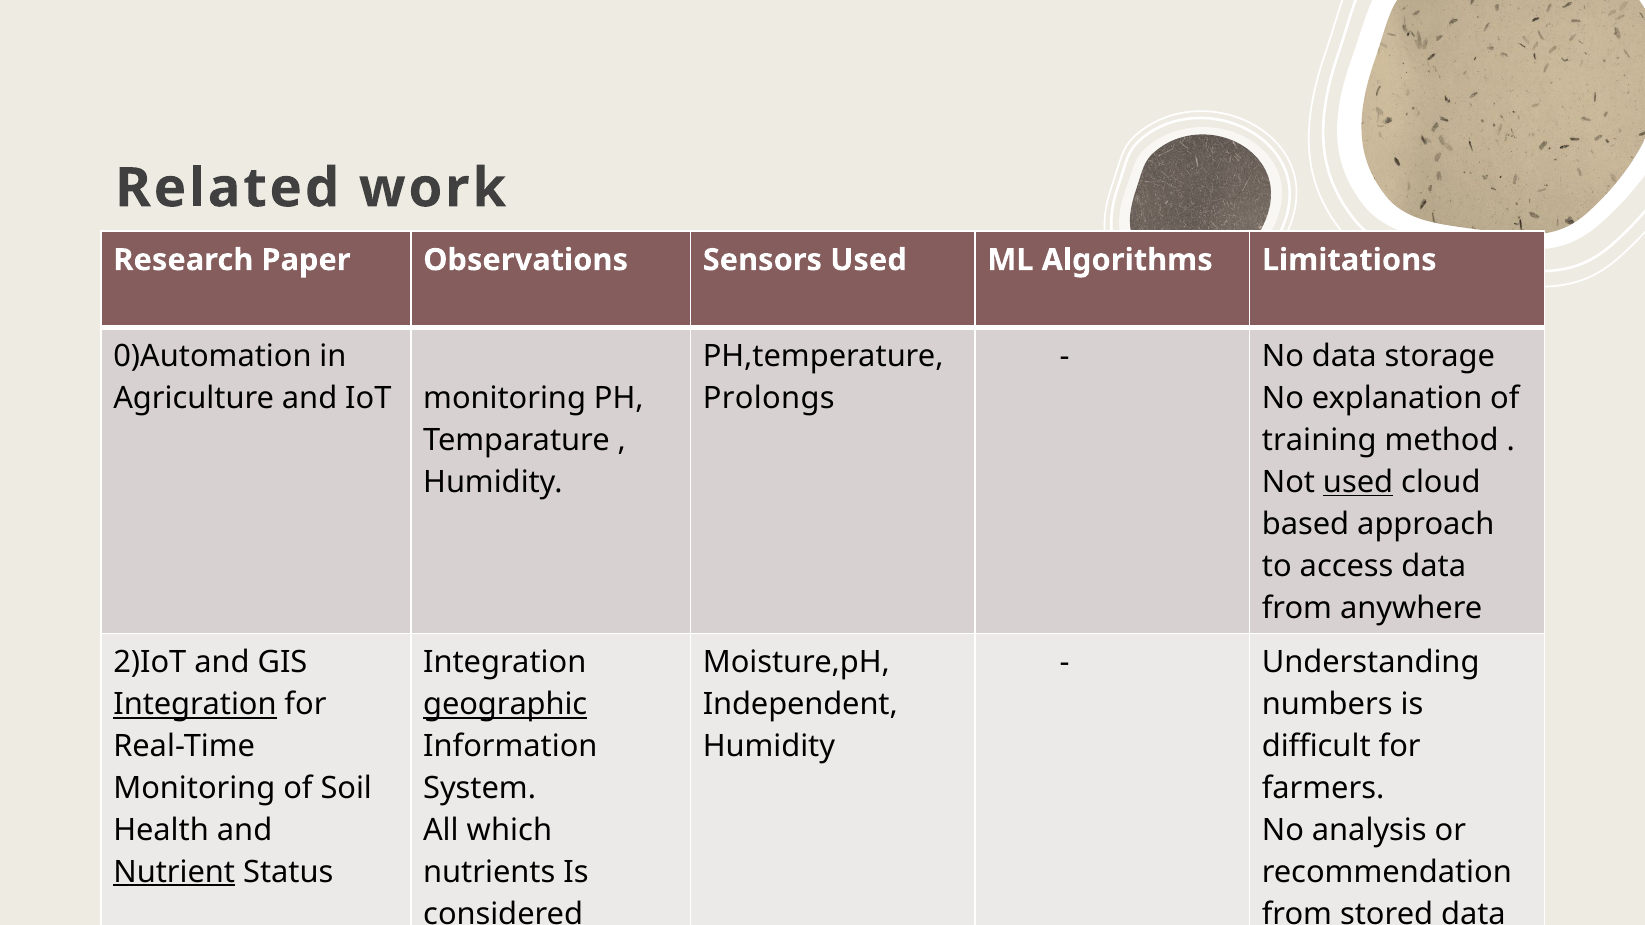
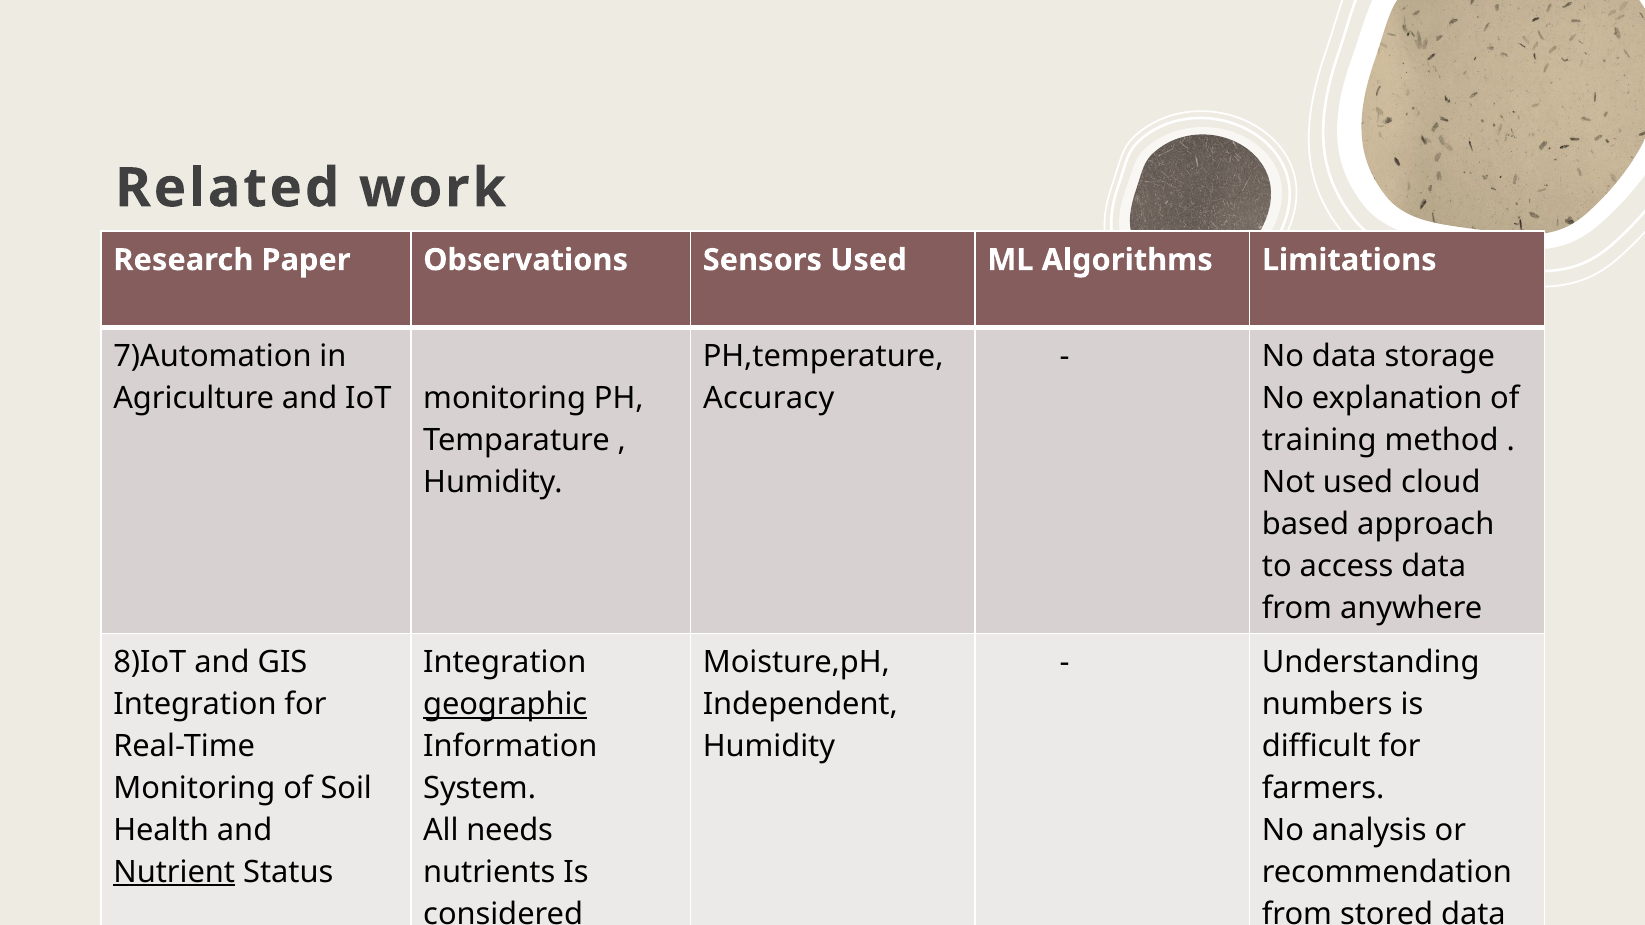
0)Automation: 0)Automation -> 7)Automation (212, 356)
Prolongs: Prolongs -> Accuracy (769, 398)
used underline: present -> none (1358, 482)
2)IoT: 2)IoT -> 8)IoT (150, 663)
Integration underline: present -> none (195, 705)
which: which -> needs (510, 830)
